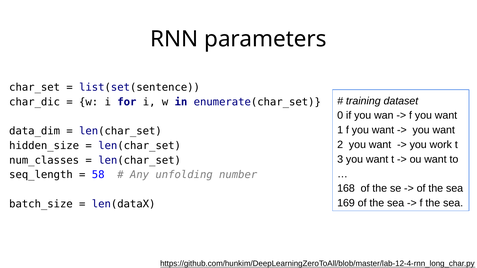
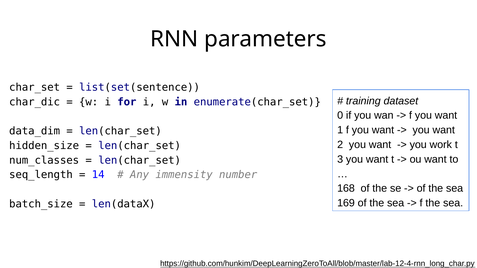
58: 58 -> 14 (98, 175)
unfolding: unfolding -> immensity (184, 175)
